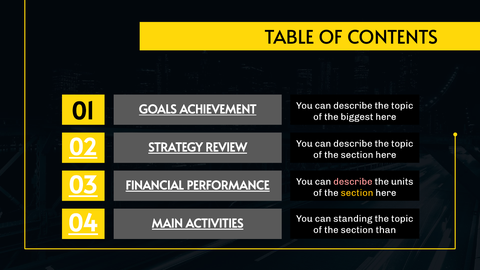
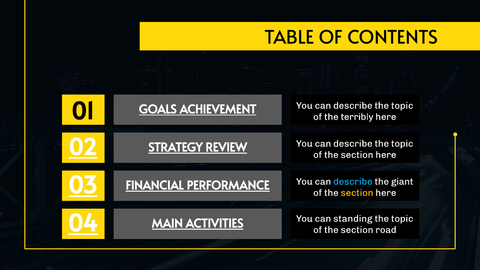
biggest: biggest -> terribly (357, 117)
describe colour: pink -> light blue (353, 182)
units: units -> giant (402, 182)
than: than -> road (386, 230)
